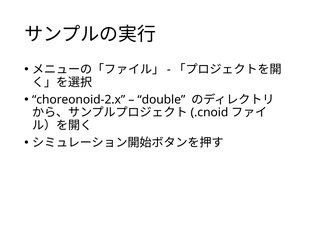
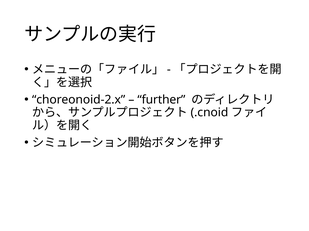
double: double -> further (161, 100)
